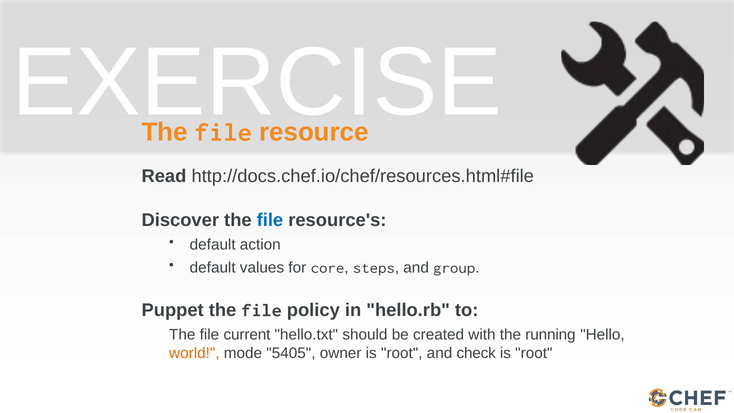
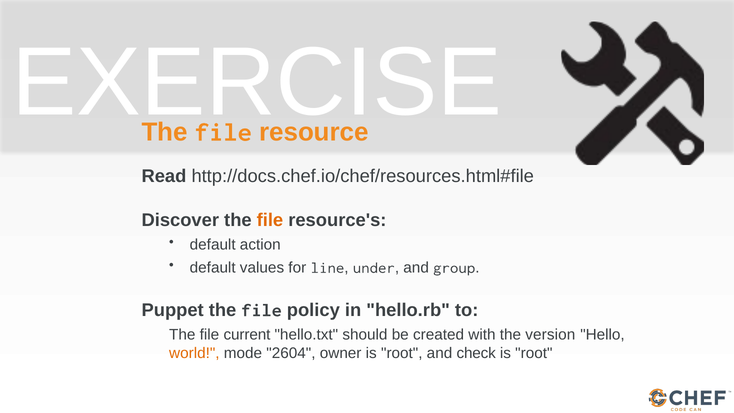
file colour: blue -> orange (270, 220)
core: core -> line (328, 268)
steps: steps -> under (374, 268)
running: running -> version (550, 335)
5405: 5405 -> 2604 (291, 353)
